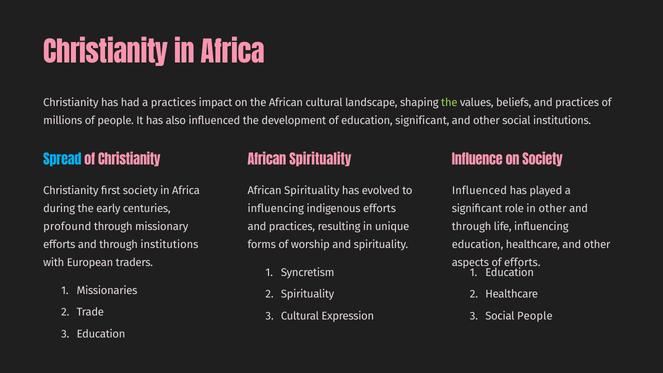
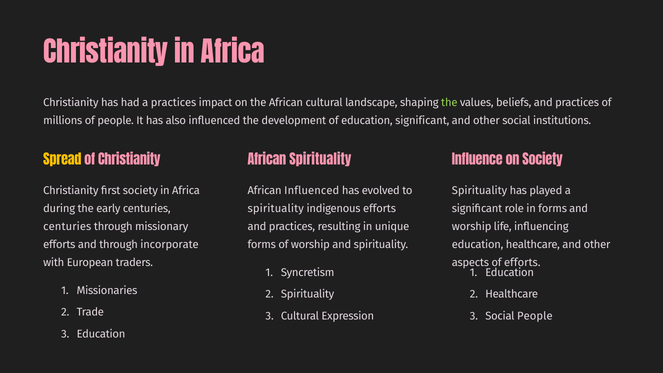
Spread colour: light blue -> yellow (62, 160)
Spirituality: Spirituality -> Influenced (312, 191)
Influenced: Influenced -> Spirituality (480, 191)
influencing: influencing -> spirituality (276, 209)
in other: other -> forms (553, 209)
profound: profound -> centuries (67, 227)
through: through -> worship (472, 227)
through institutions: institutions -> incorporate (169, 244)
